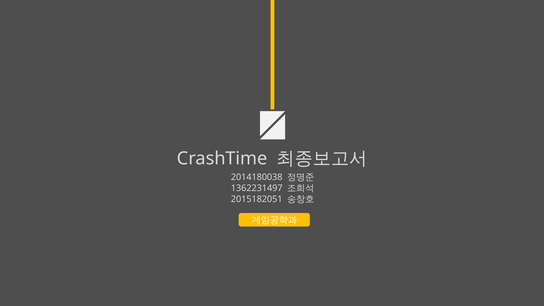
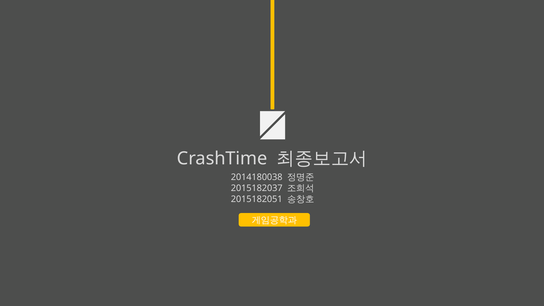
1362231497: 1362231497 -> 2015182037 (257, 188)
